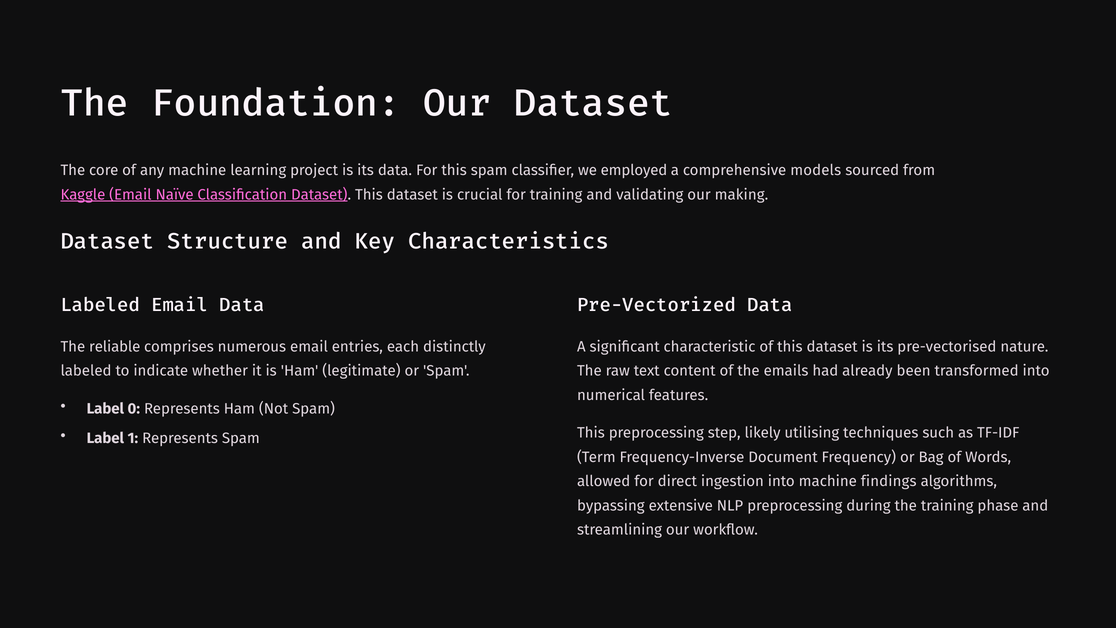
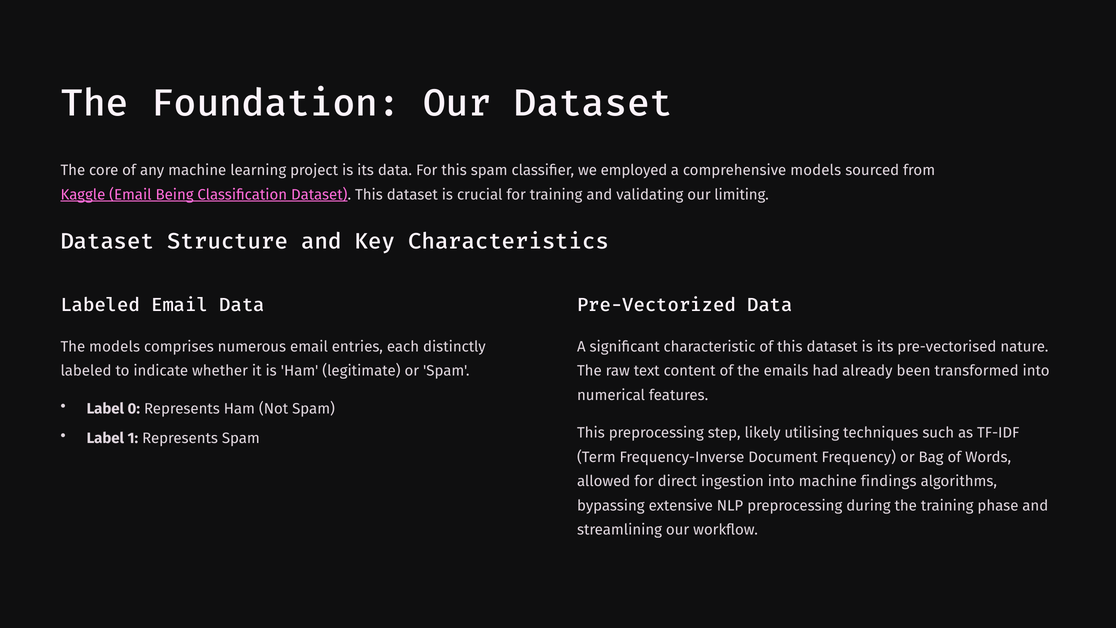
Naïve: Naïve -> Being (175, 195)
making: making -> limiting (742, 195)
The reliable: reliable -> models (115, 346)
